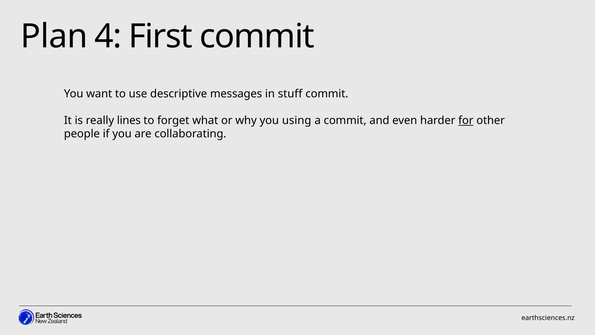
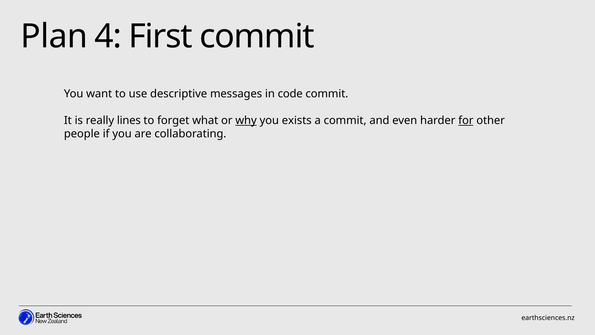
stuff: stuff -> code (290, 94)
why underline: none -> present (246, 120)
using: using -> exists (297, 120)
